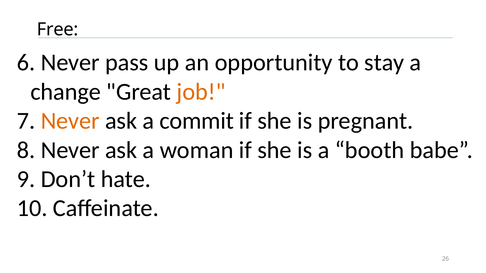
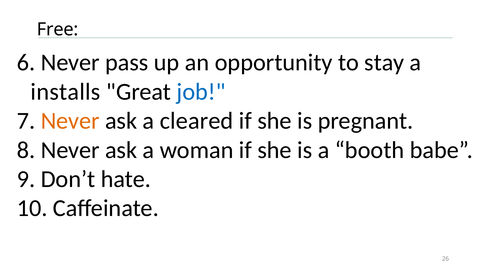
change: change -> installs (66, 92)
job colour: orange -> blue (201, 92)
commit: commit -> cleared (197, 121)
